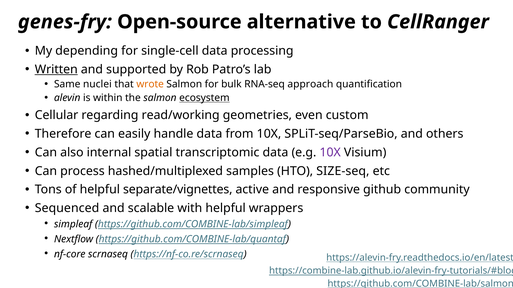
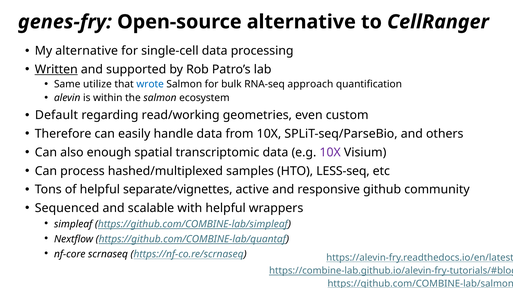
My depending: depending -> alternative (87, 51)
nuclei: nuclei -> utilize (97, 84)
wrote colour: orange -> blue (150, 84)
ecosystem underline: present -> none (204, 98)
Cellular: Cellular -> Default (56, 115)
internal: internal -> enough (109, 153)
SIZE-seq: SIZE-seq -> LESS-seq (343, 171)
